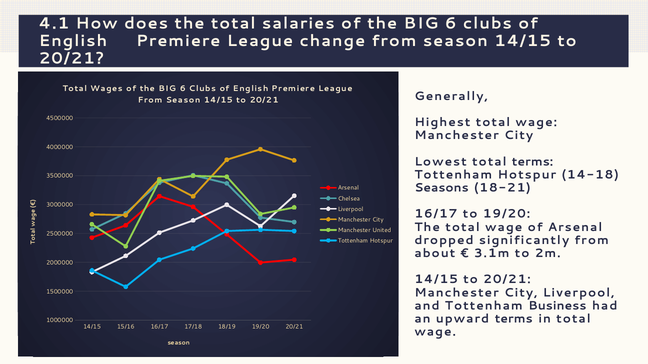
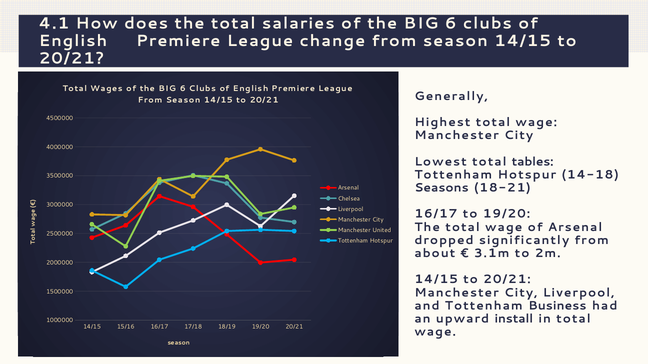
total terms: terms -> tables (533, 162)
upward terms: terms -> install (514, 319)
